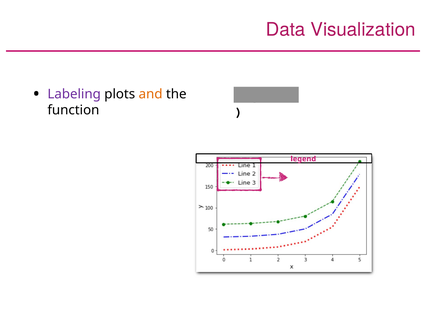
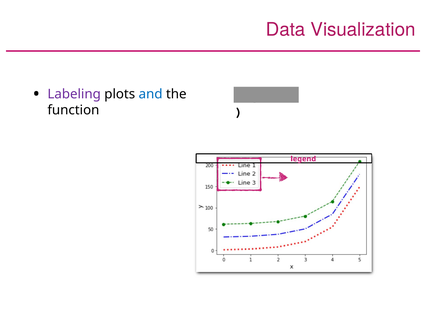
and colour: orange -> blue (151, 94)
